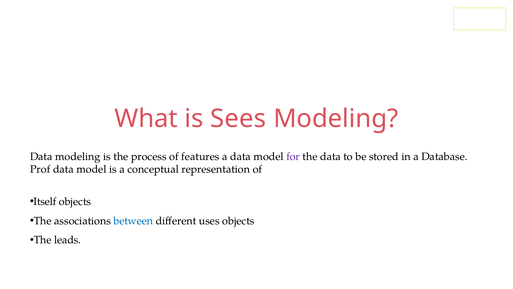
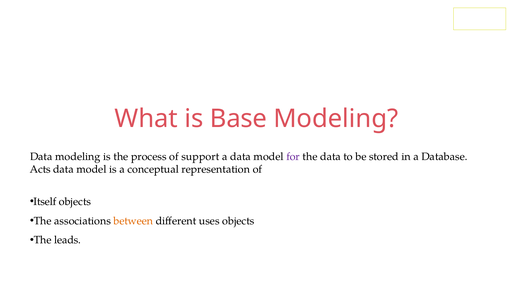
Sees: Sees -> Base (238, 118)
features: features -> support (200, 156)
Prof: Prof -> Acts (40, 169)
between colour: blue -> orange (133, 220)
